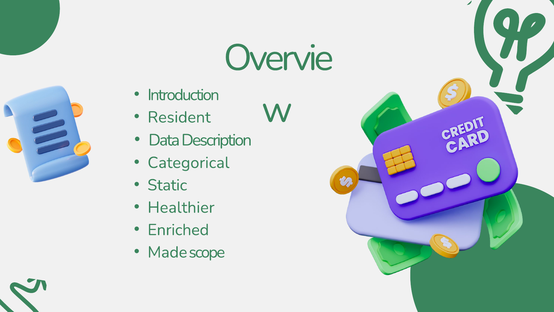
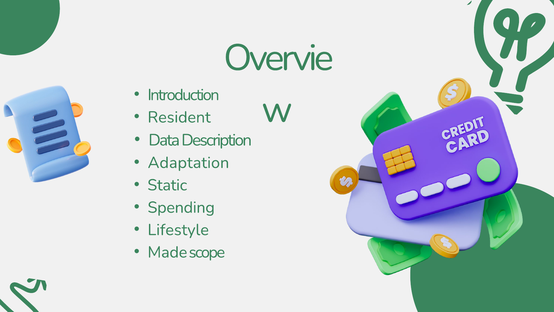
Categorical: Categorical -> Adaptation (188, 163)
Healthier: Healthier -> Spending (181, 207)
Enriched: Enriched -> Lifestyle (178, 230)
